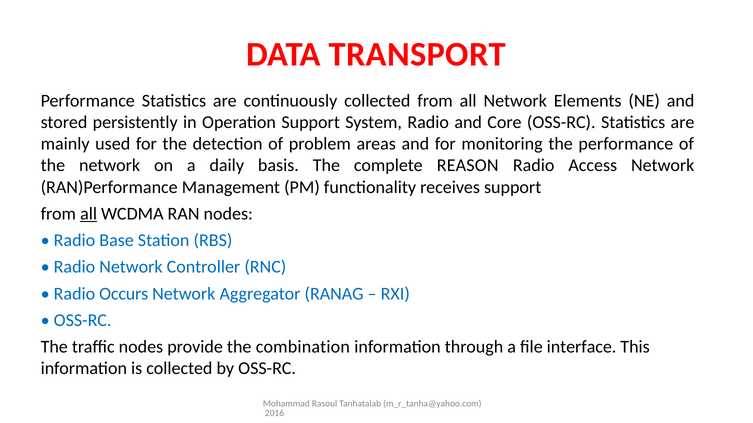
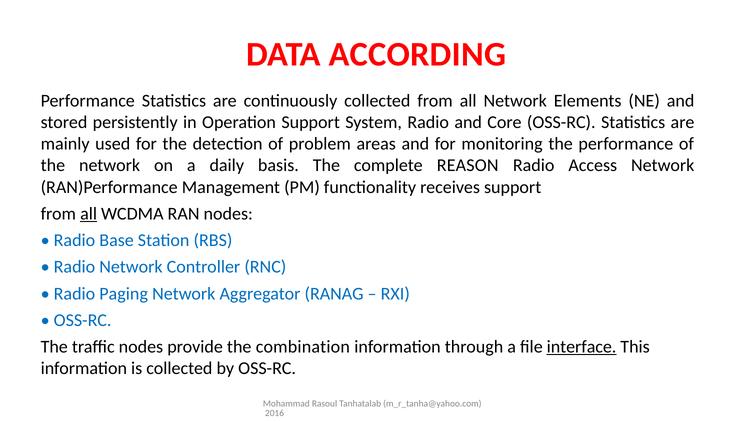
TRANSPORT: TRANSPORT -> ACCORDING (417, 55)
Occurs: Occurs -> Paging (124, 294)
interface underline: none -> present (582, 347)
